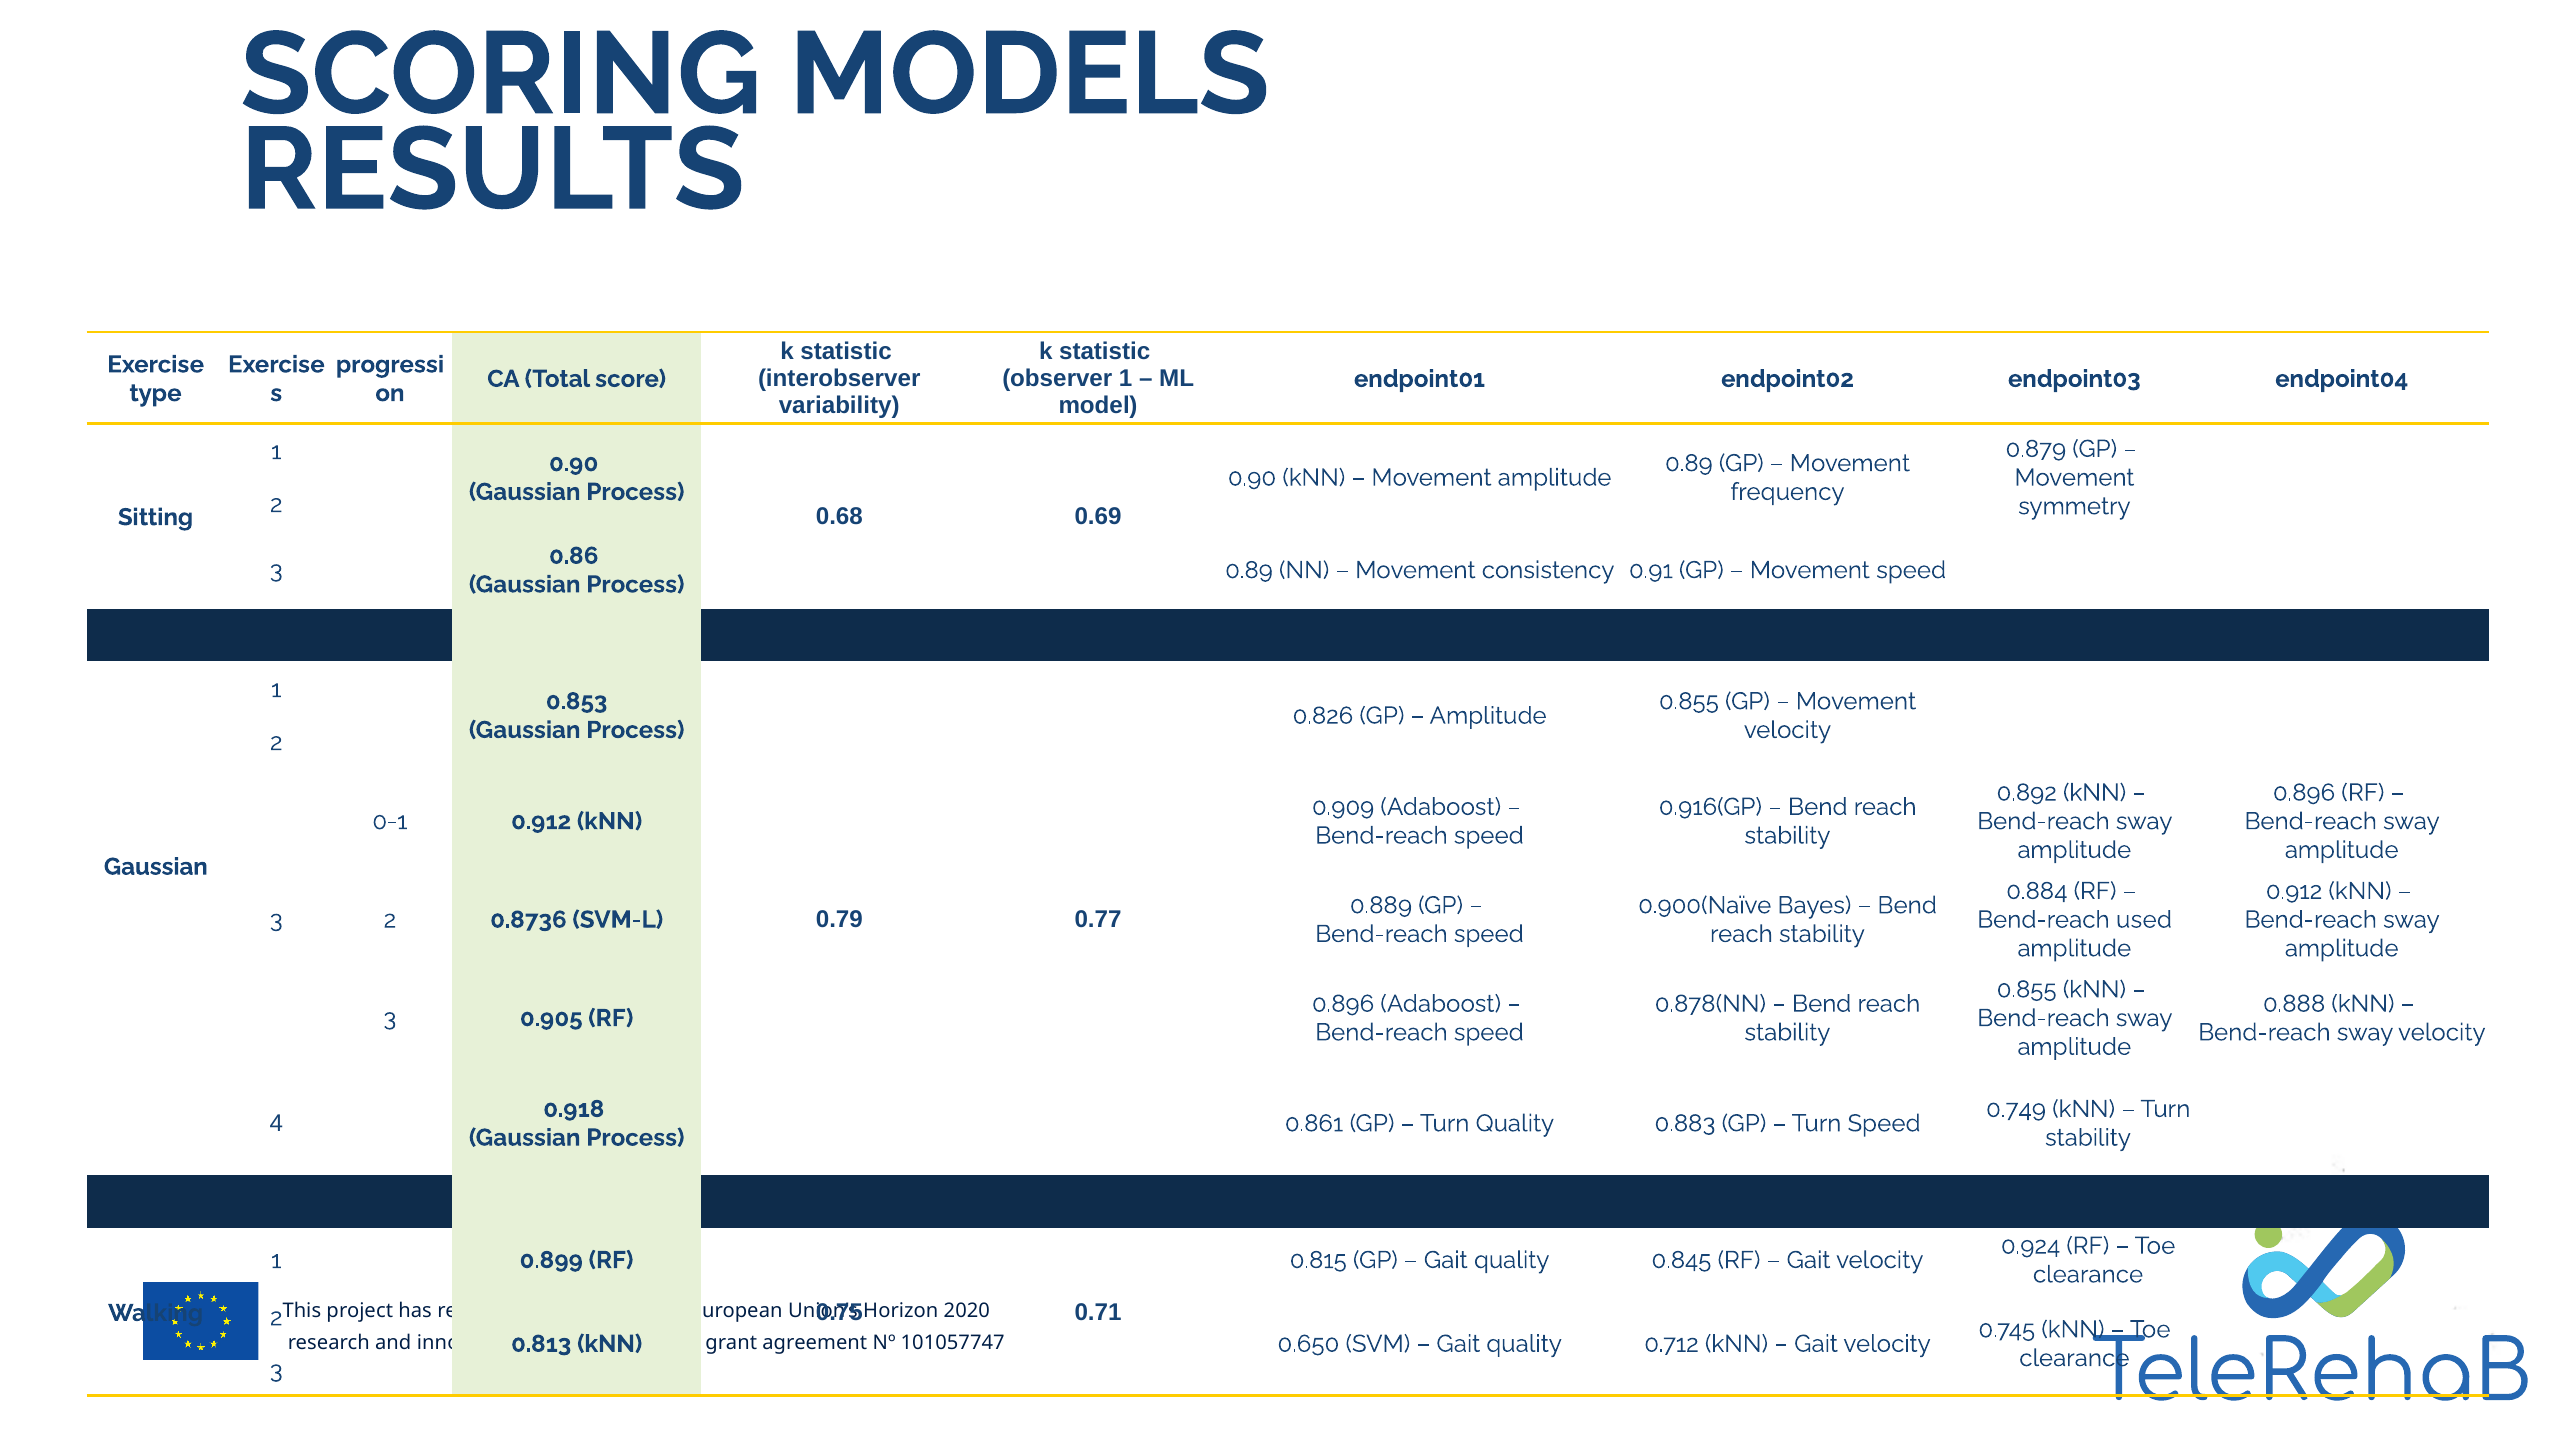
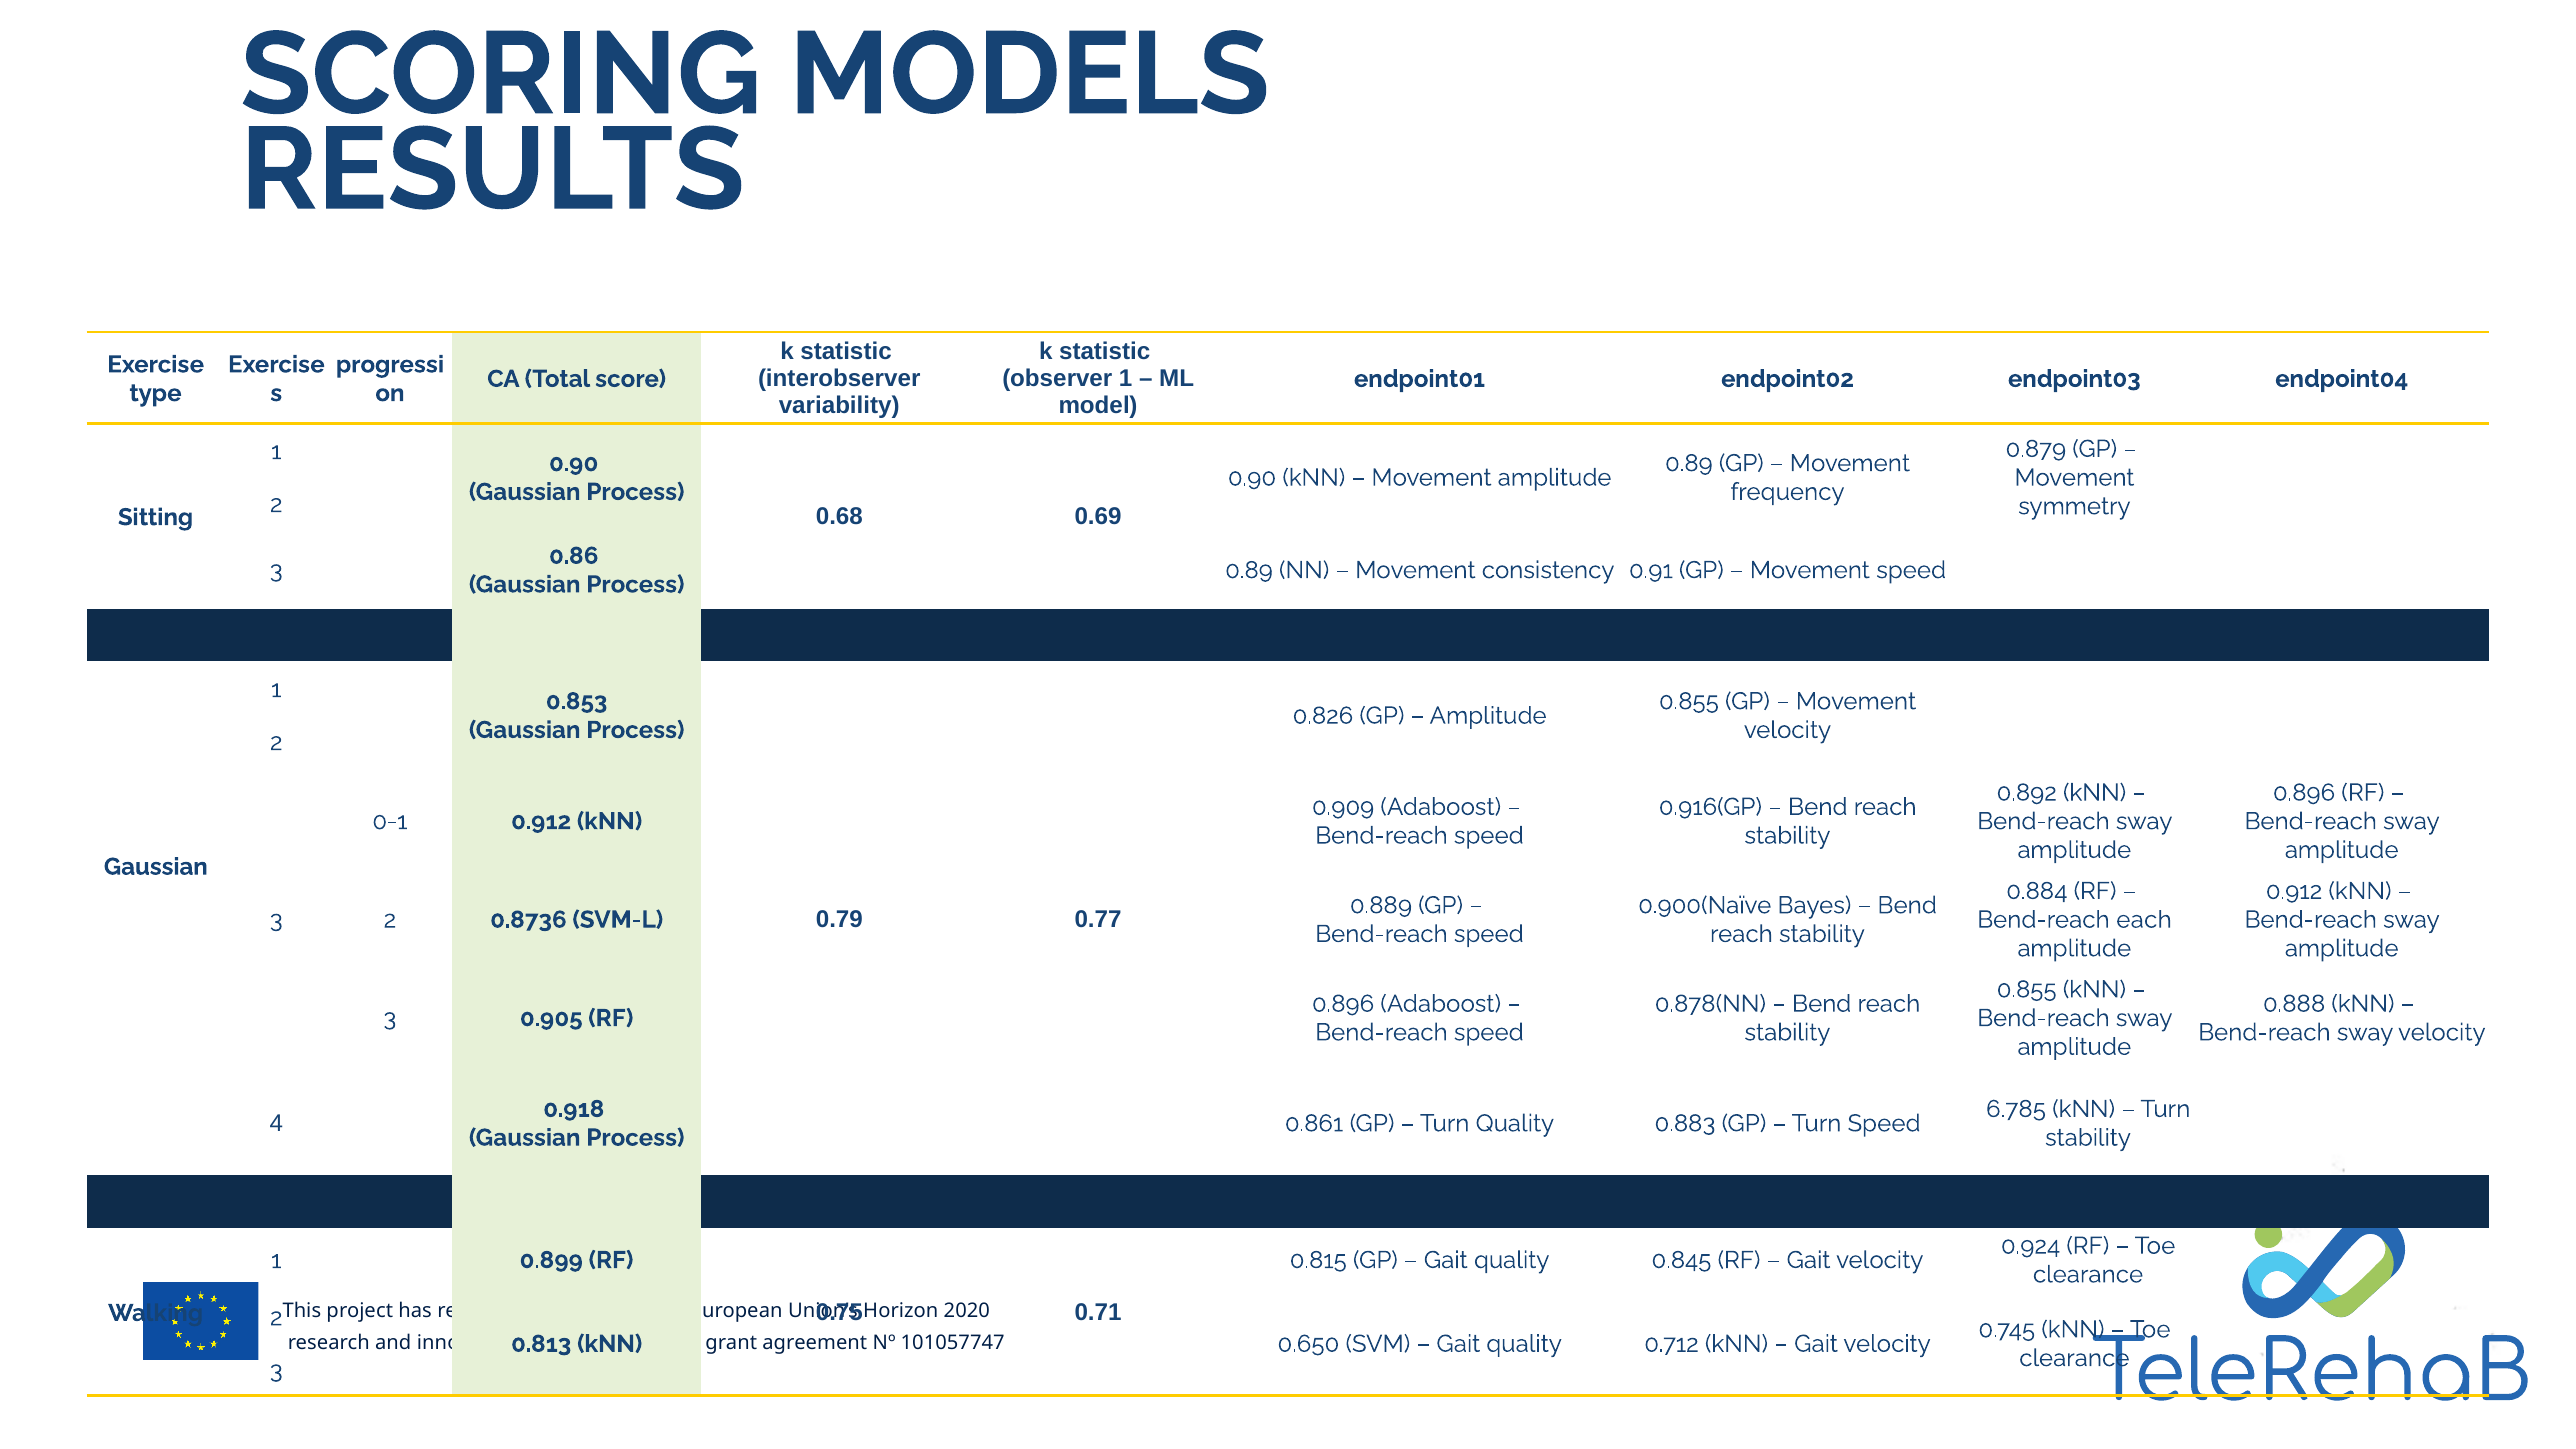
used: used -> each (2144, 920)
0.749: 0.749 -> 6.785 (2016, 1109)
